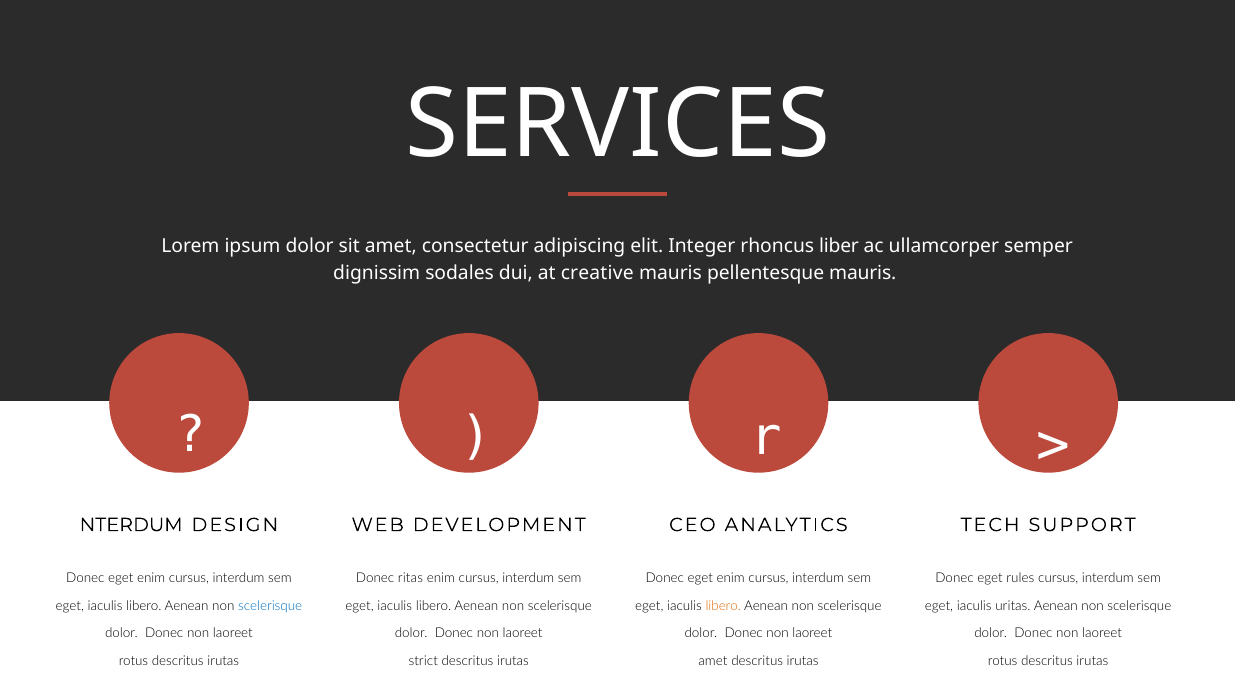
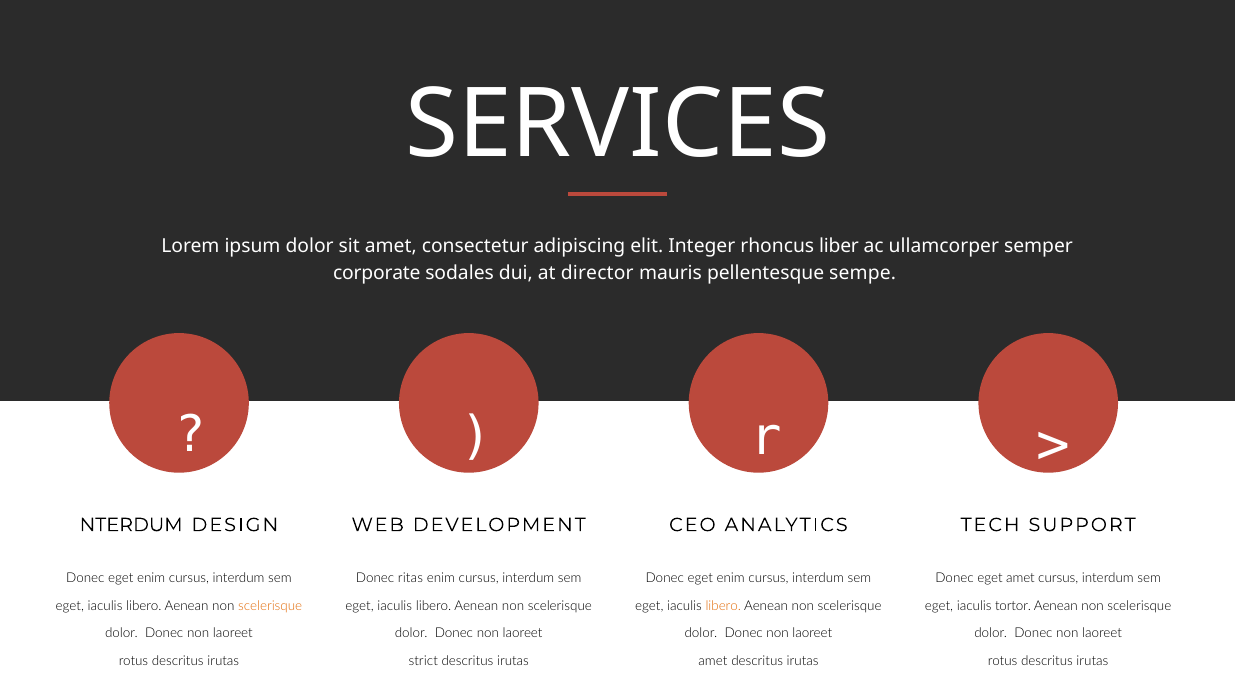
dignissim: dignissim -> corporate (377, 273)
creative: creative -> director (597, 273)
pellentesque mauris: mauris -> sempe (863, 273)
eget rules: rules -> amet (1020, 578)
scelerisque colour: blue -> orange (270, 605)
uritas: uritas -> tortor (1013, 605)
